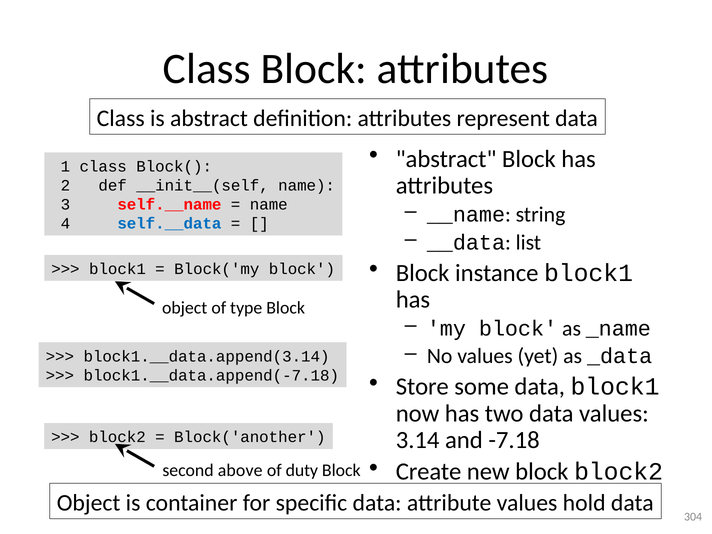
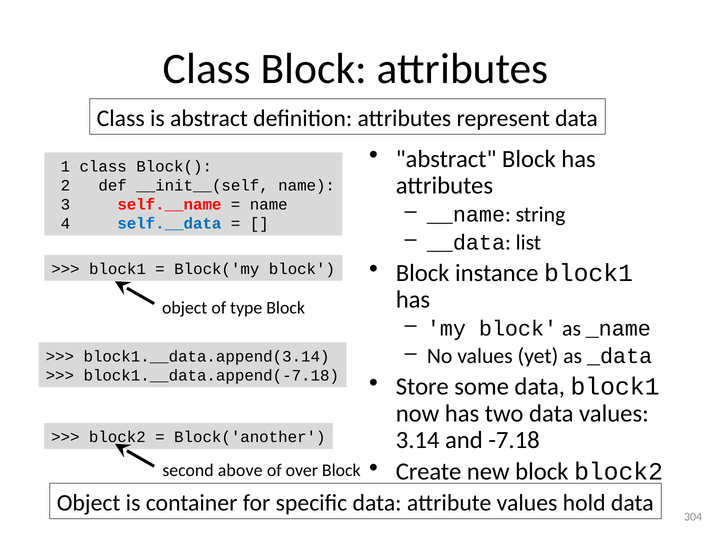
duty: duty -> over (302, 470)
